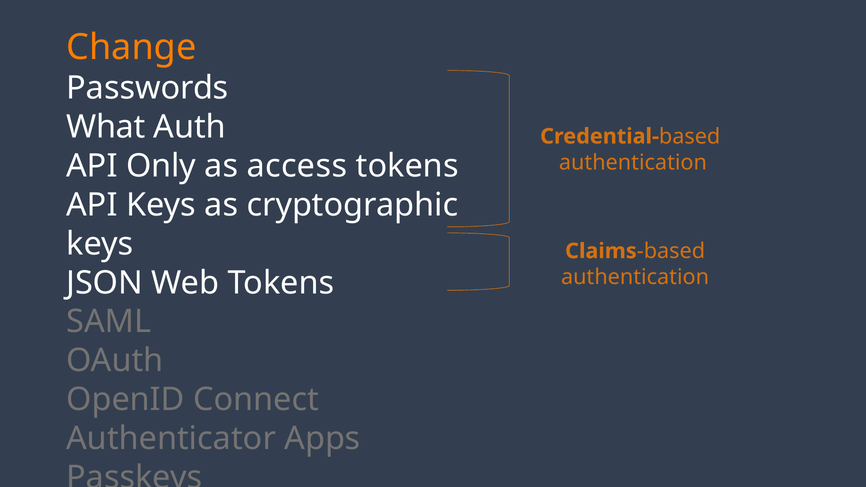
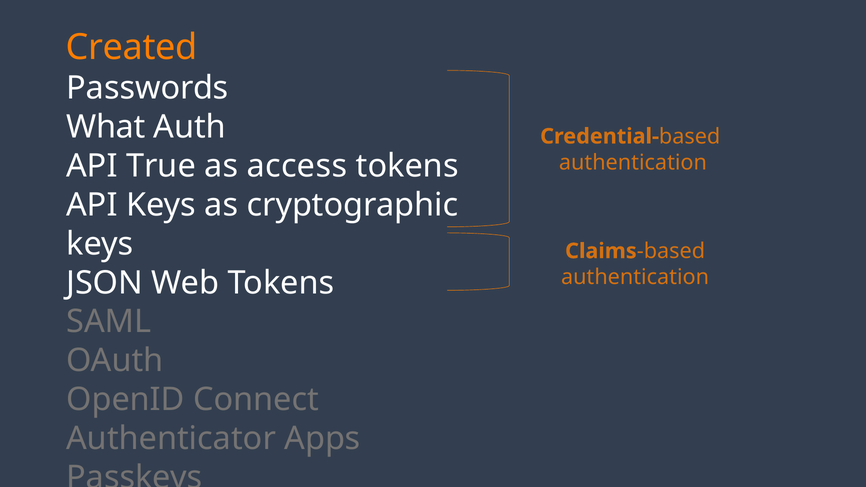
Change: Change -> Created (132, 47)
Only: Only -> True (161, 166)
